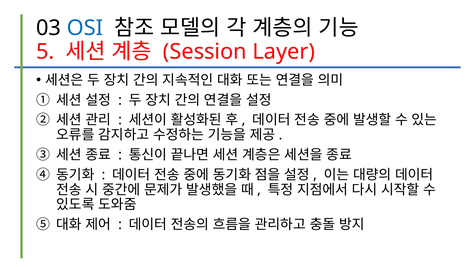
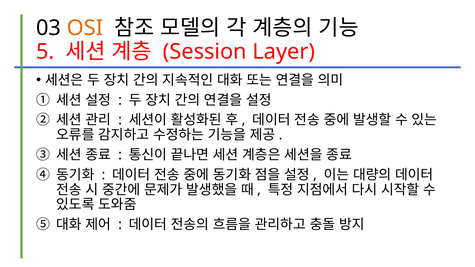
OSI colour: blue -> orange (85, 28)
